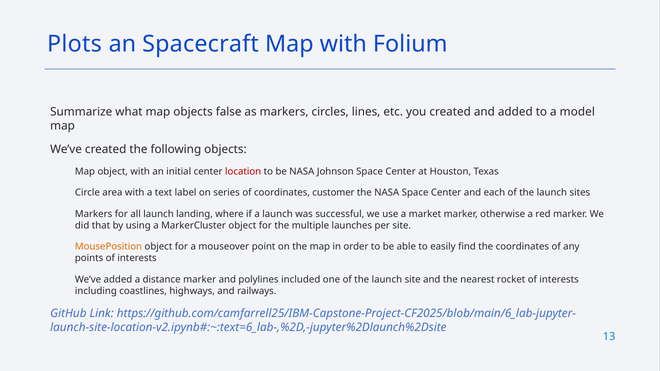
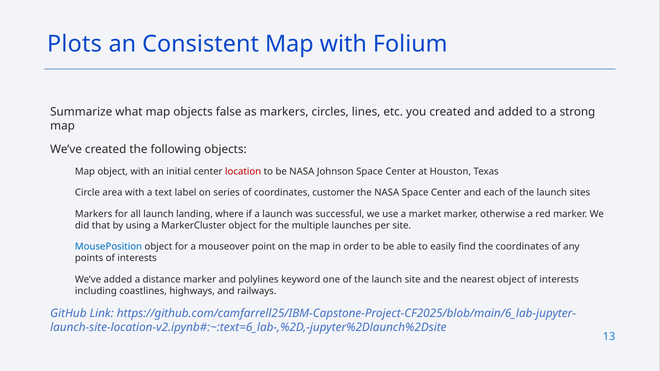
Spacecraft: Spacecraft -> Consistent (201, 44)
model: model -> strong (577, 112)
MousePosition colour: orange -> blue (109, 247)
included: included -> keyword (301, 280)
nearest rocket: rocket -> object (511, 280)
